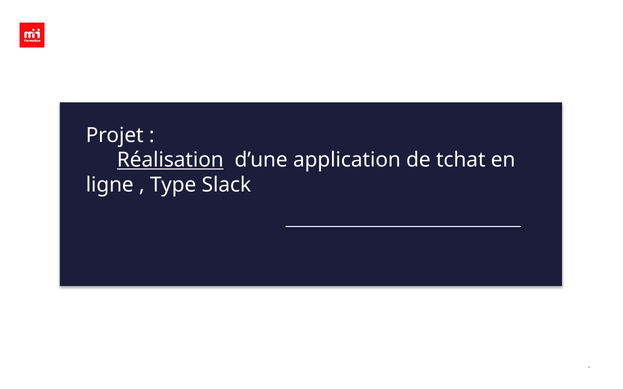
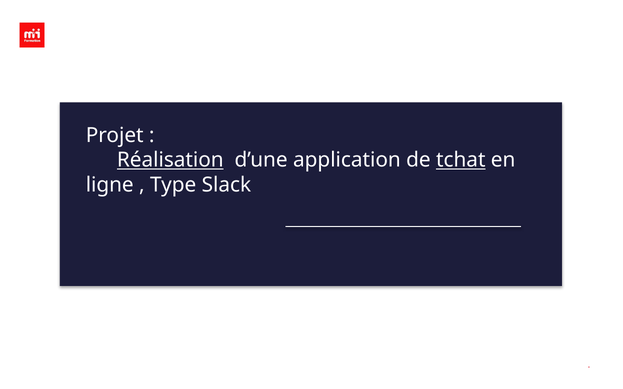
tchat underline: none -> present (461, 160)
